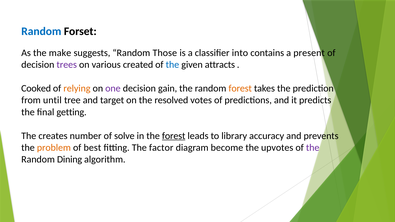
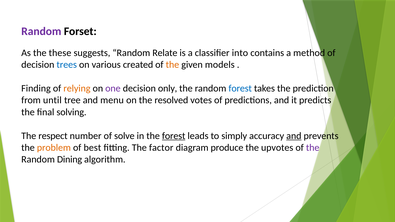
Random colour: blue -> purple (41, 31)
make: make -> these (60, 53)
Those: Those -> Relate (165, 53)
present: present -> method (309, 53)
trees colour: purple -> blue (67, 65)
the colour: blue -> orange (172, 65)
attracts: attracts -> models (220, 65)
Cooked: Cooked -> Finding (36, 88)
gain: gain -> only (168, 88)
forest colour: orange -> blue (240, 88)
target: target -> menu (112, 100)
getting: getting -> solving (72, 112)
creates: creates -> respect (53, 136)
library: library -> simply (234, 136)
and underline: none -> present (294, 136)
become: become -> produce (227, 148)
